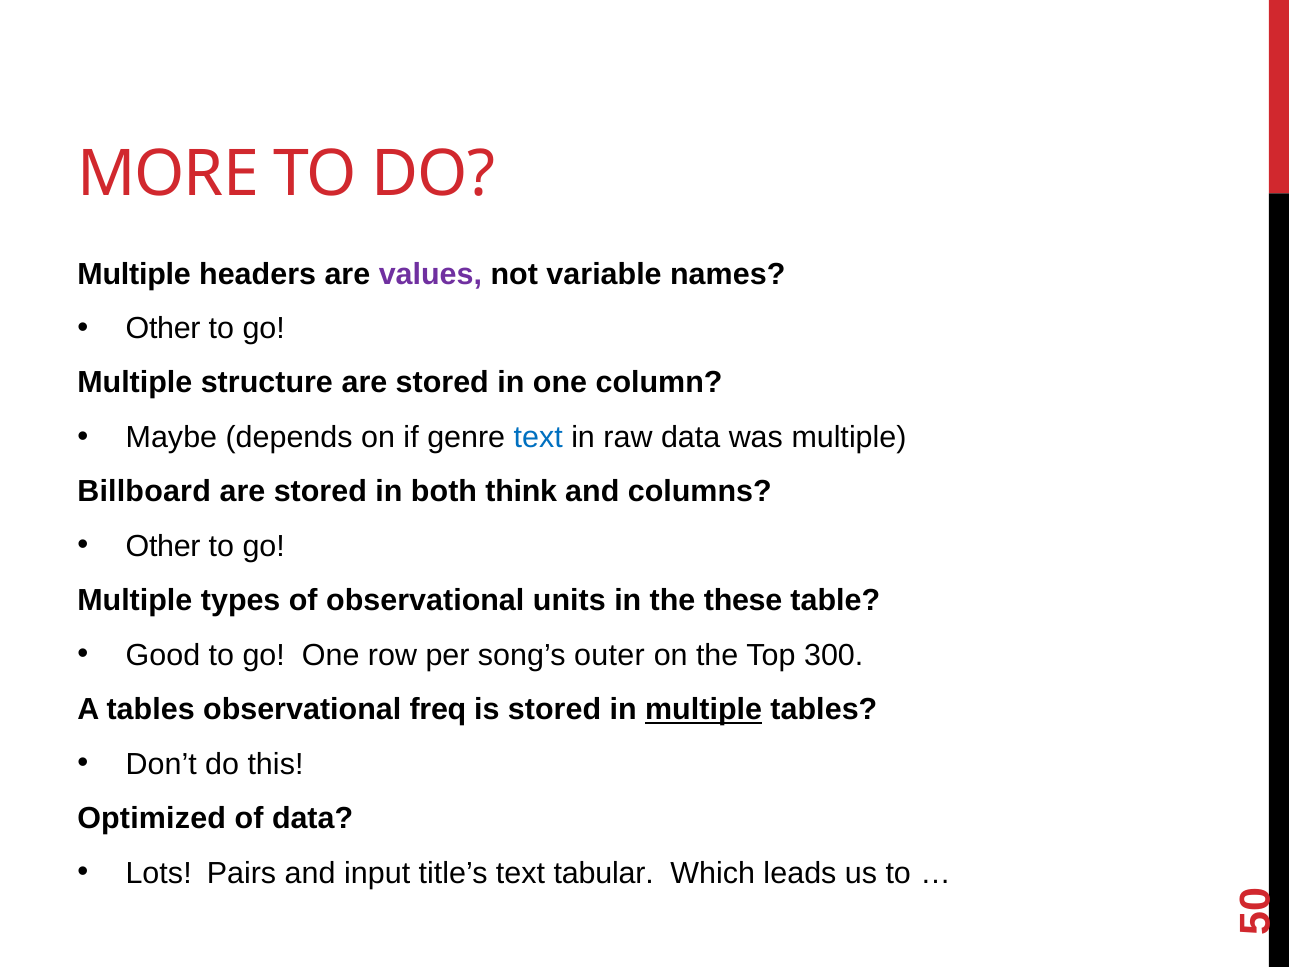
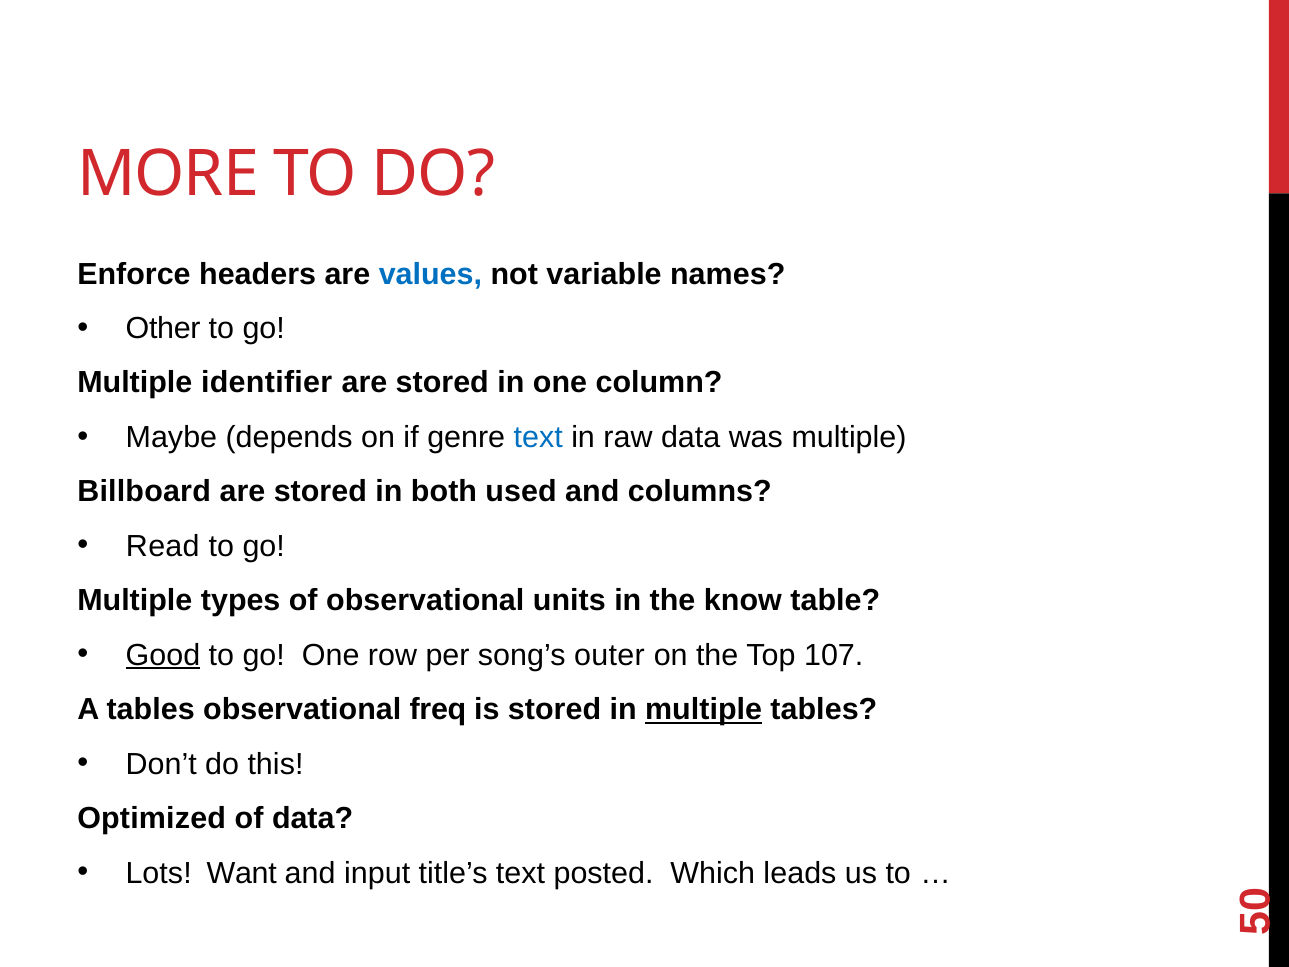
Multiple: Multiple -> Enforce (134, 274)
values colour: purple -> blue (430, 274)
structure: structure -> identifier (267, 383)
think: think -> used (521, 492)
Other: Other -> Read (163, 546)
these: these -> know (743, 601)
Good underline: none -> present (163, 655)
300: 300 -> 107 (834, 655)
Pairs: Pairs -> Want (242, 873)
tabular: tabular -> posted (604, 873)
